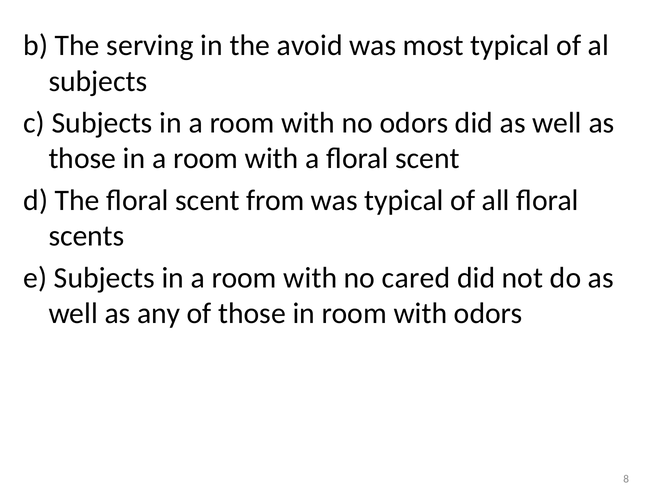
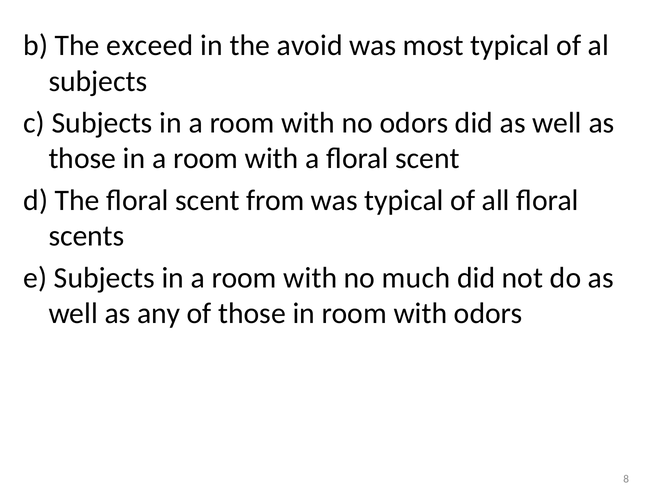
serving: serving -> exceed (150, 46)
cared: cared -> much (416, 278)
